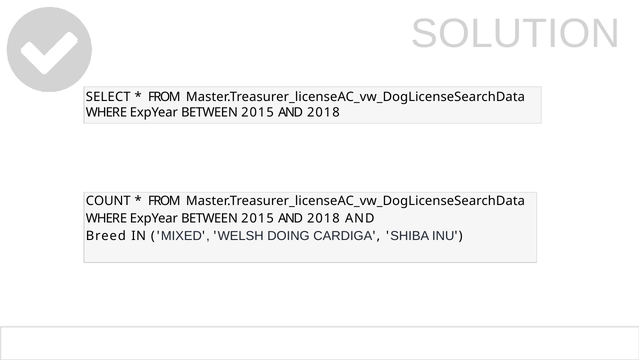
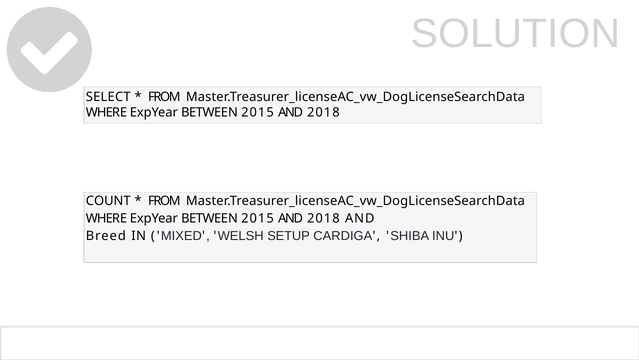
DOING: DOING -> SETUP (289, 236)
